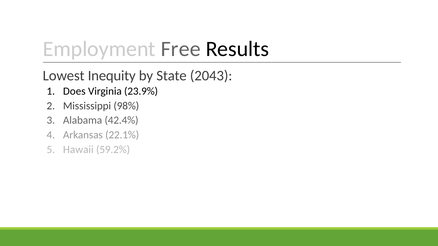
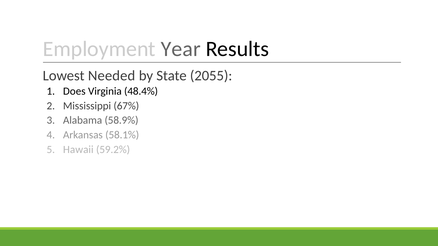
Free: Free -> Year (181, 49)
Inequity: Inequity -> Needed (112, 76)
2043: 2043 -> 2055 (211, 76)
23.9%: 23.9% -> 48.4% (141, 91)
98%: 98% -> 67% (126, 106)
42.4%: 42.4% -> 58.9% (122, 121)
22.1%: 22.1% -> 58.1% (122, 135)
